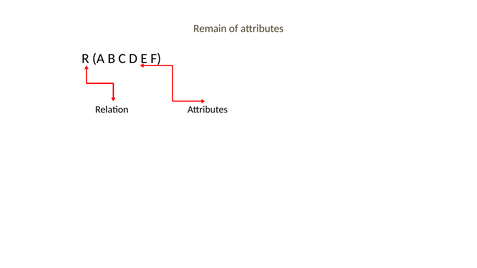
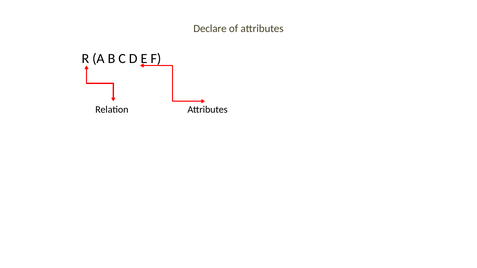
Remain: Remain -> Declare (210, 29)
